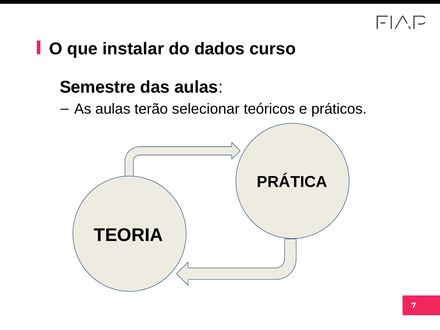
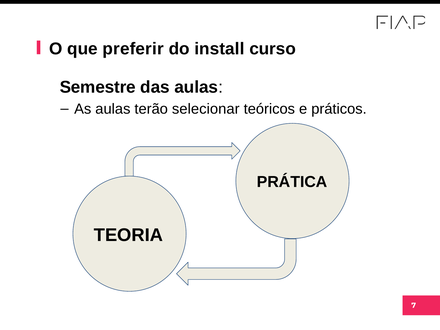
instalar: instalar -> preferir (133, 49)
dados: dados -> install (219, 49)
